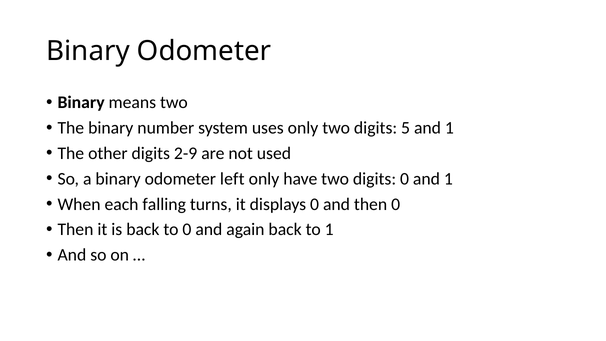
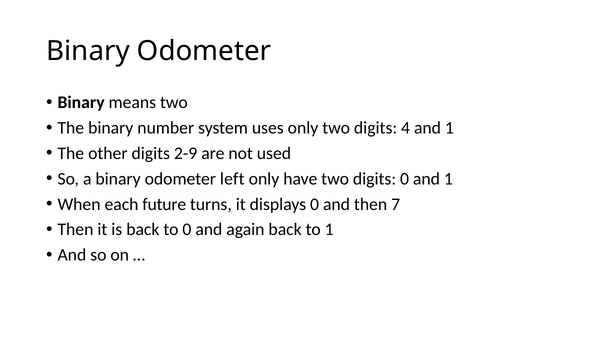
5: 5 -> 4 (406, 128)
falling: falling -> future (164, 204)
then 0: 0 -> 7 (396, 204)
